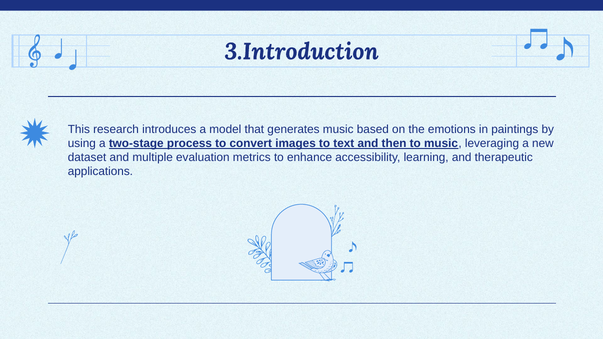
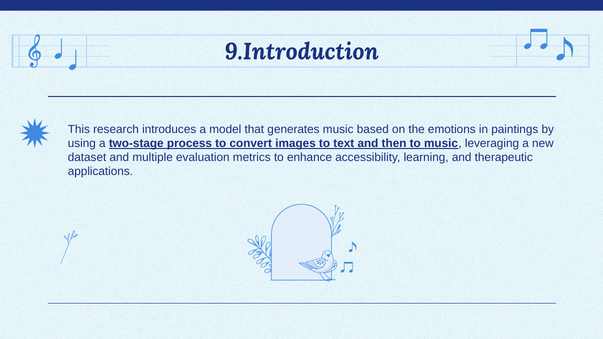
3.Introduction: 3.Introduction -> 9.Introduction (302, 52)
